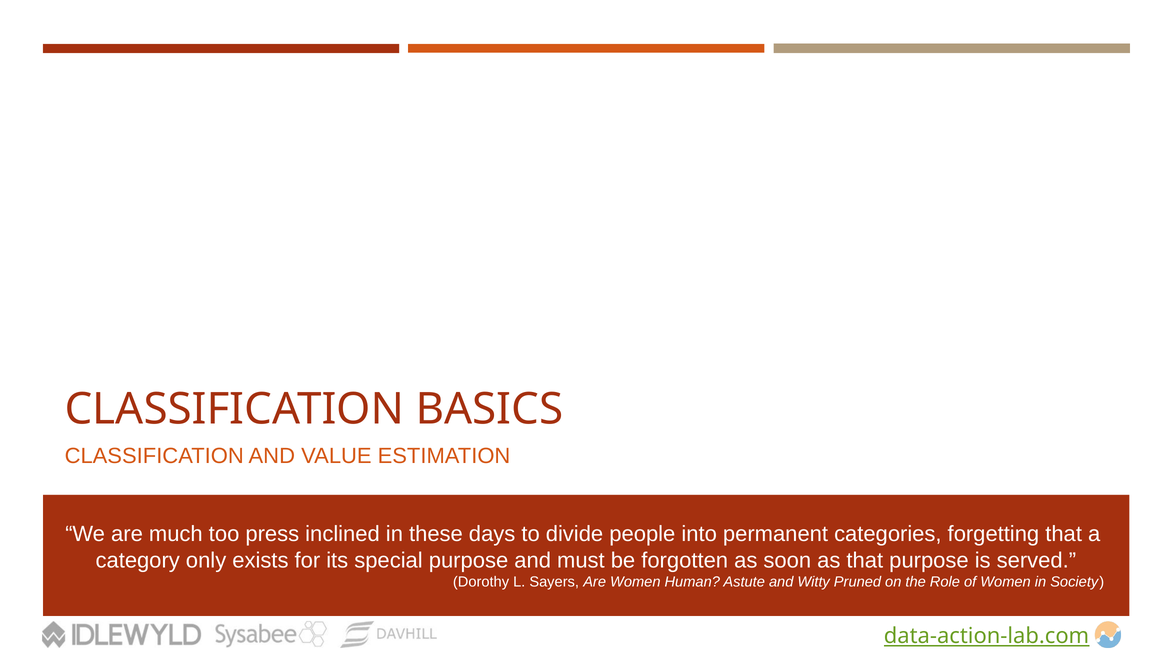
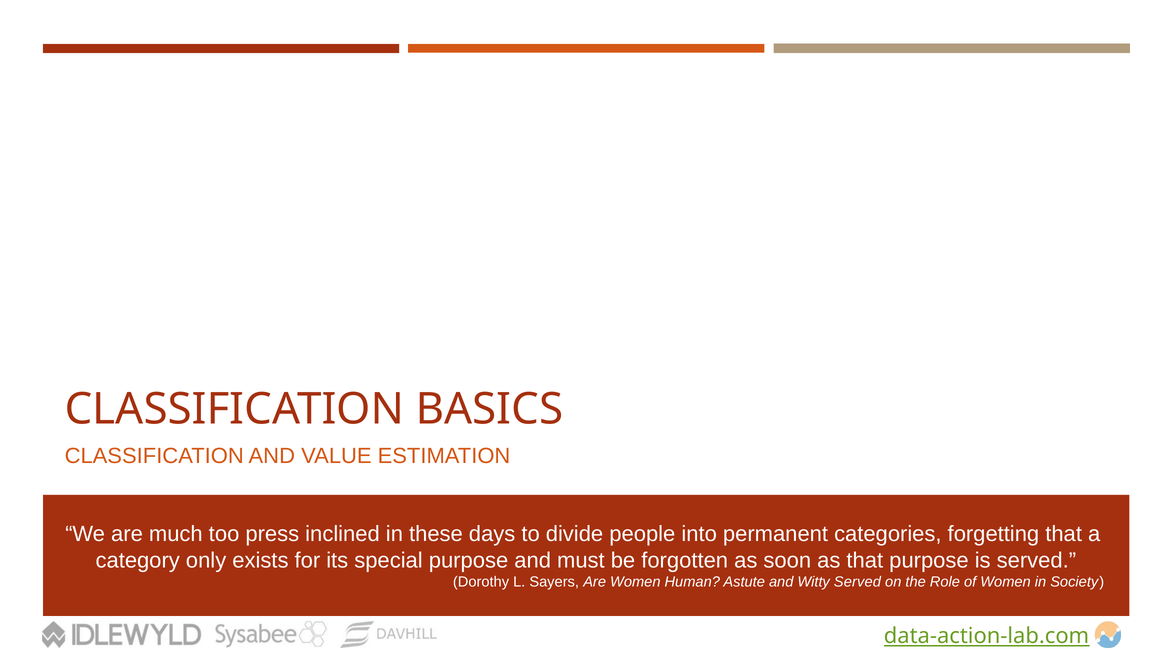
Witty Pruned: Pruned -> Served (857, 582)
